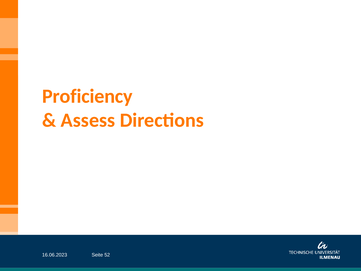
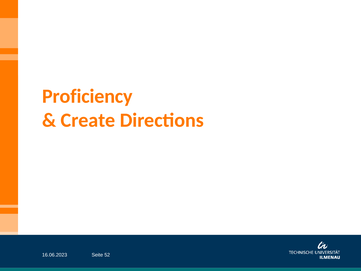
Assess: Assess -> Create (88, 120)
